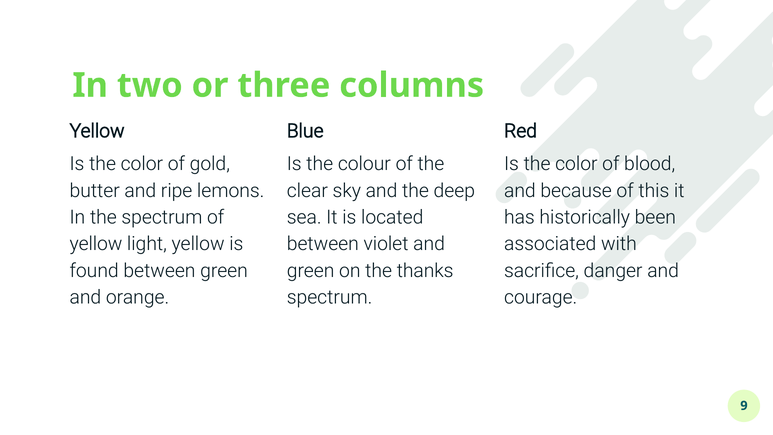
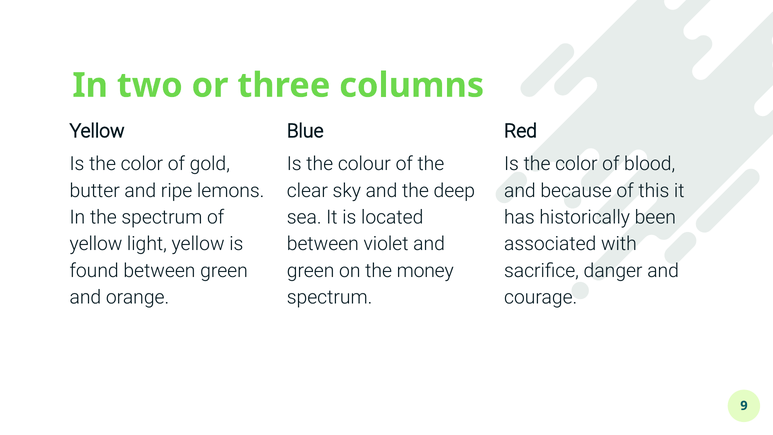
thanks: thanks -> money (425, 271)
